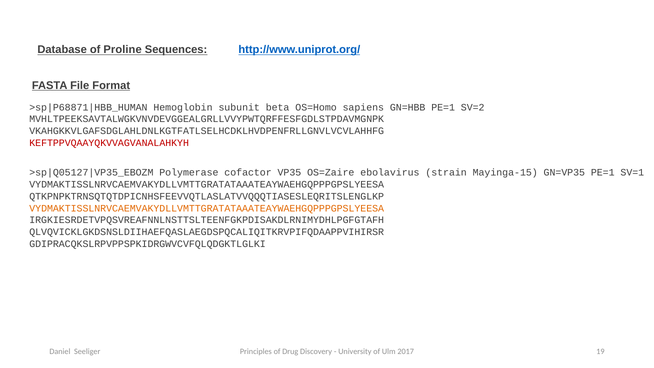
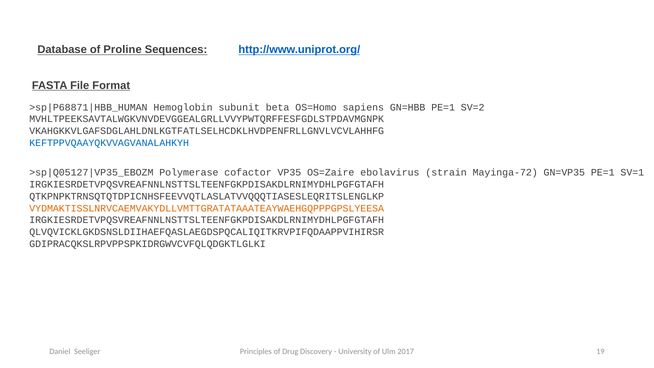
KEFTPPVQAAYQKVVAGVANALAHKYH colour: red -> blue (109, 143)
Mayinga-15: Mayinga-15 -> Mayinga-72 (505, 173)
VYDMAKTISSLNRVCAEMVAKYDLLVMTTGRATATAAATEAYWAEHGQPPPGPSLYEESA: VYDMAKTISSLNRVCAEMVAKYDLLVMTTGRATATAAATEAYWAEHGQPPPGPSLYEESA -> IRGKIESRDETVPQSVREAFNNLNSTTSLTEENFGKPDISAKDLRNIMYDHLPGFGTAFH (207, 184)
